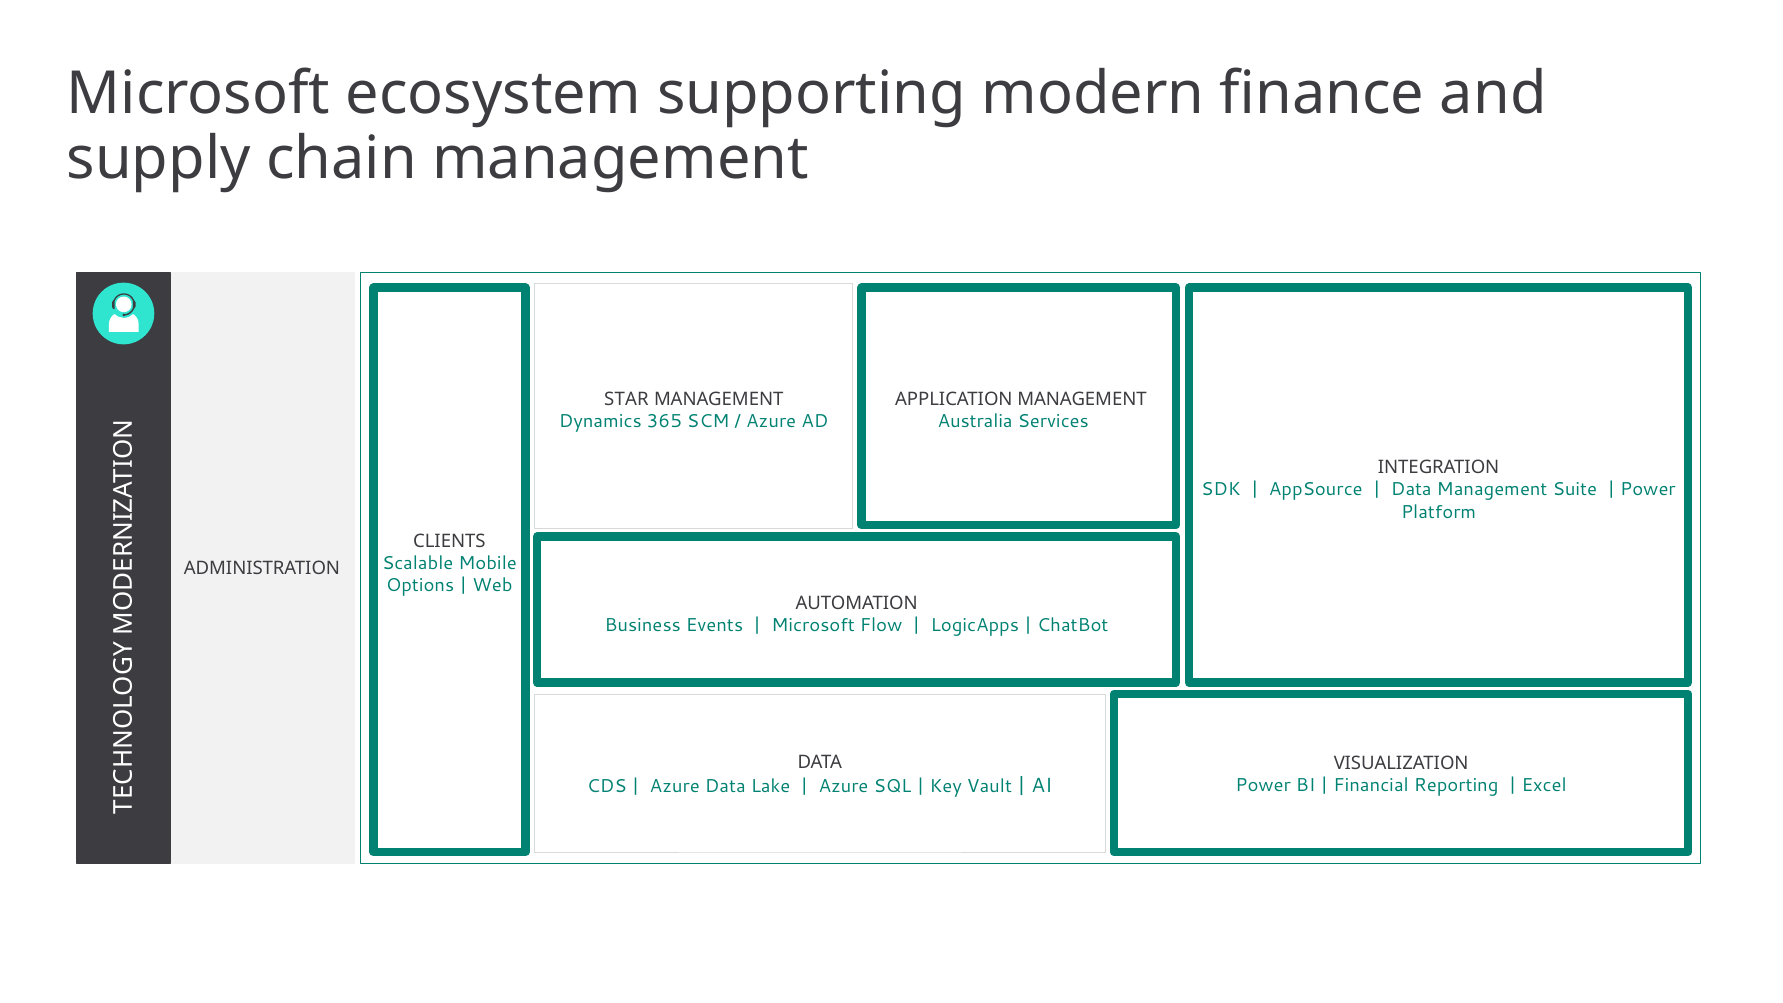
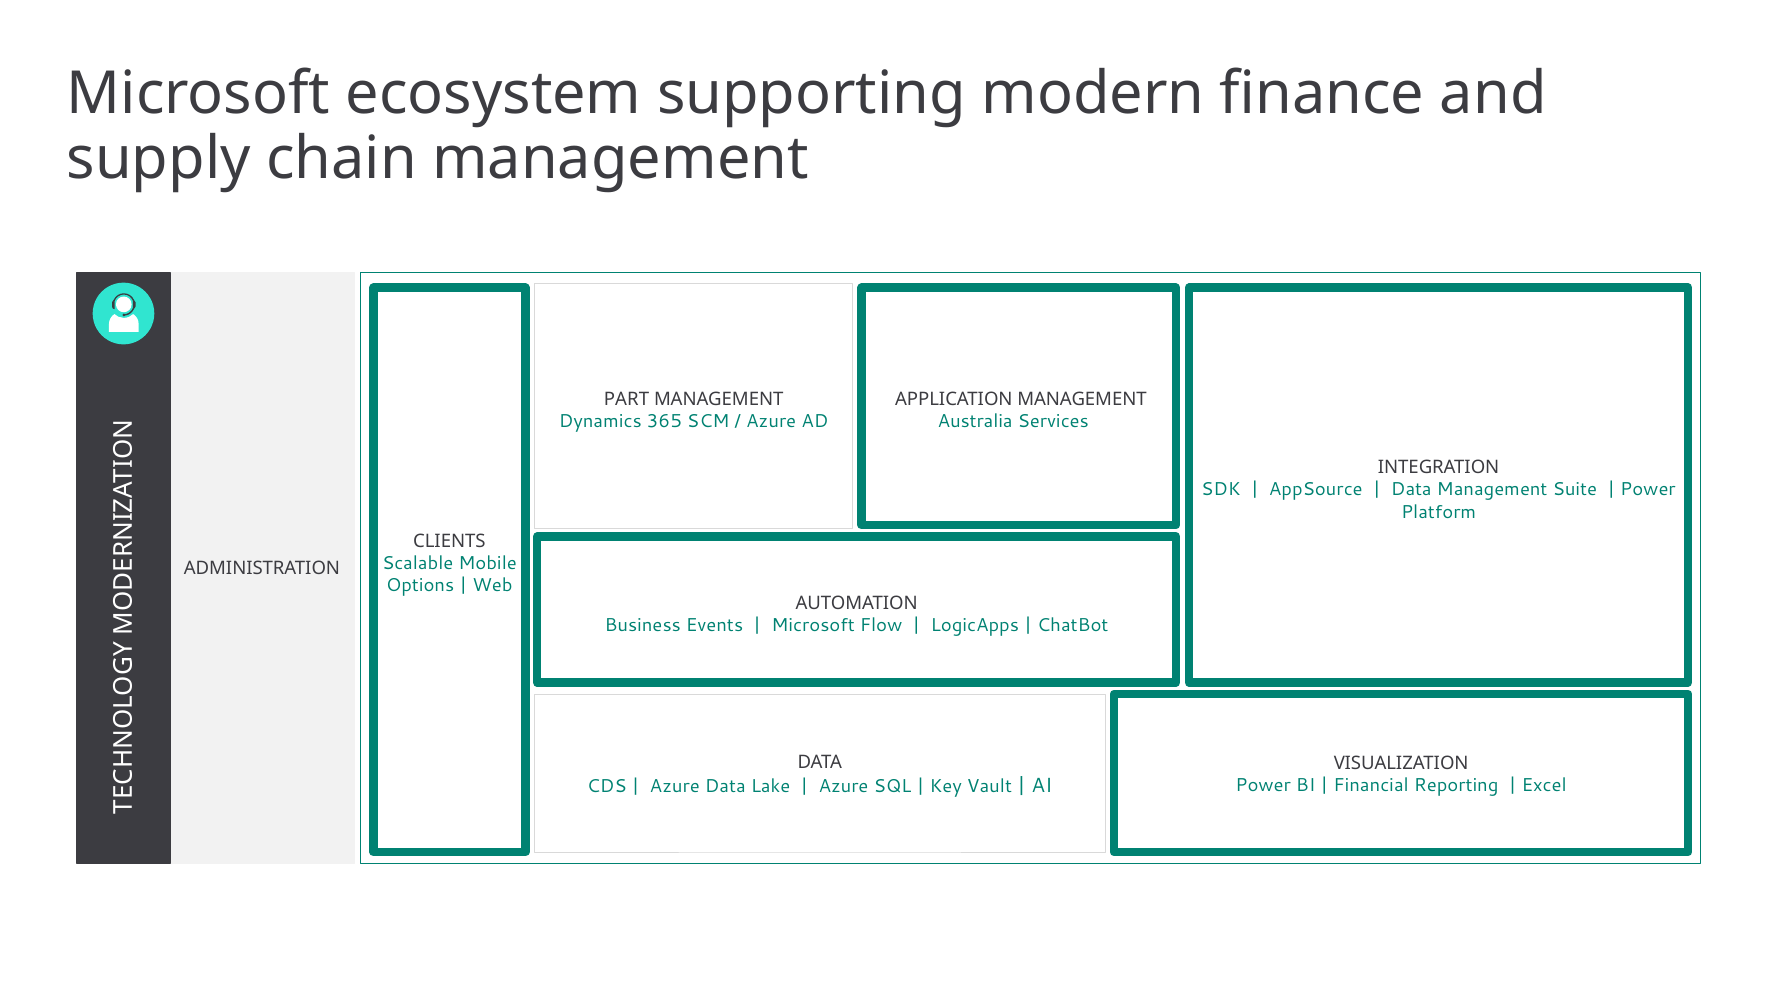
STAR: STAR -> PART (627, 399)
